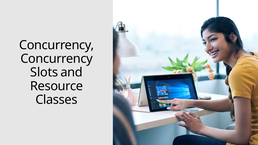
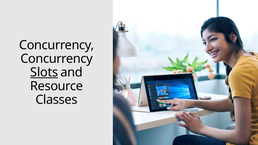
Slots underline: none -> present (44, 72)
